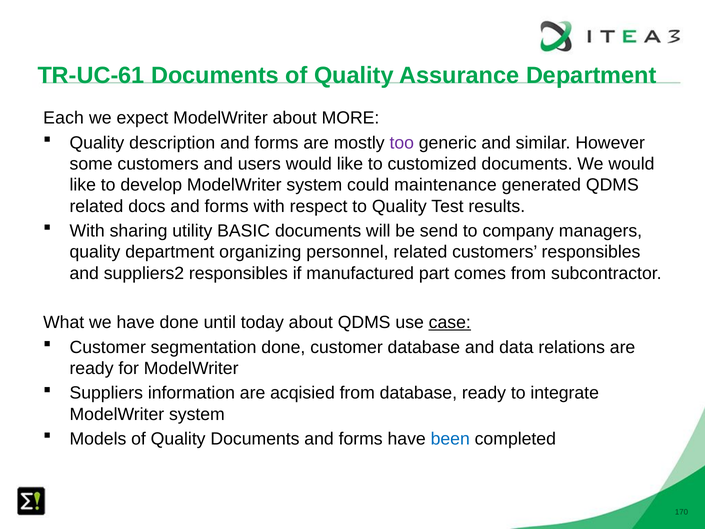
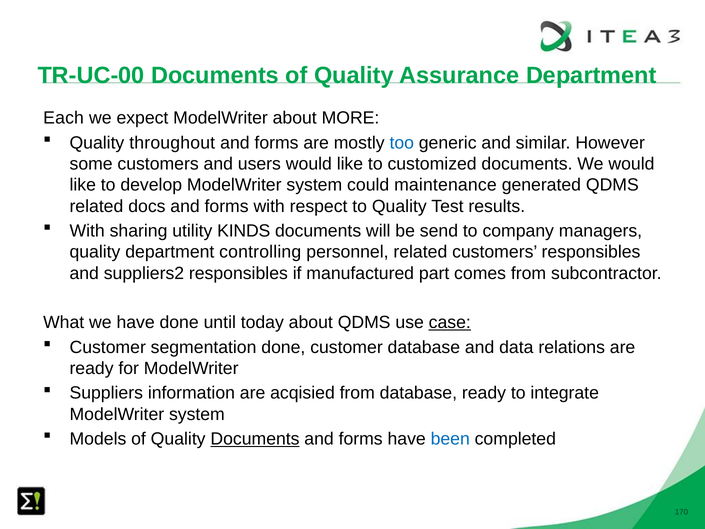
TR-UC-61: TR-UC-61 -> TR-UC-00 (91, 76)
description: description -> throughout (172, 143)
too colour: purple -> blue (402, 143)
BASIC: BASIC -> KINDS (244, 231)
organizing: organizing -> controlling (260, 252)
Documents underline: none -> present (255, 439)
